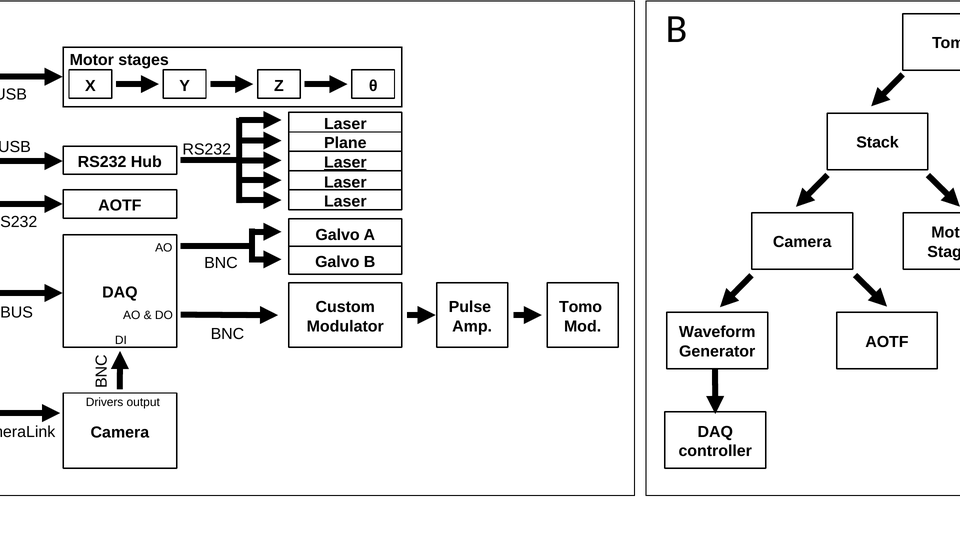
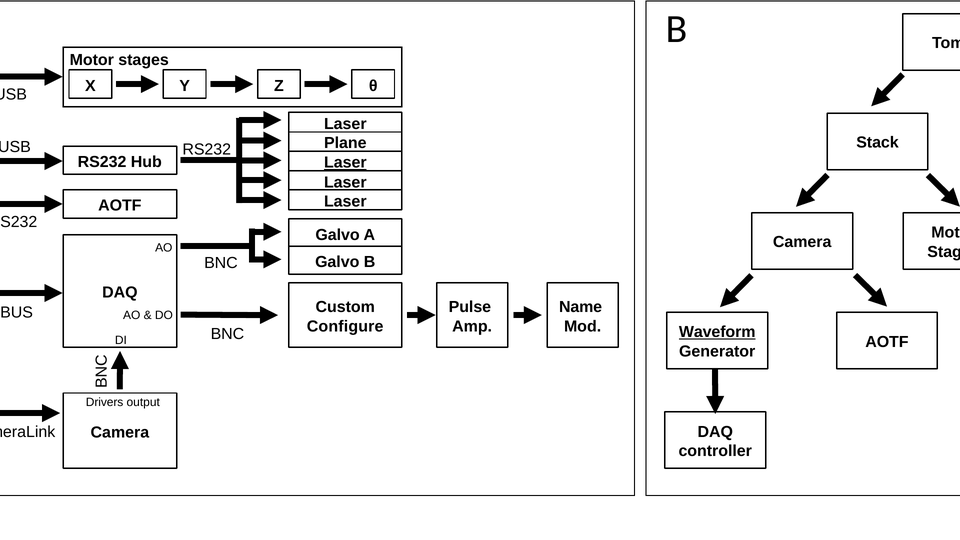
Tomo: Tomo -> Name (581, 307)
Modulator: Modulator -> Configure (345, 326)
Waveform underline: none -> present (717, 332)
